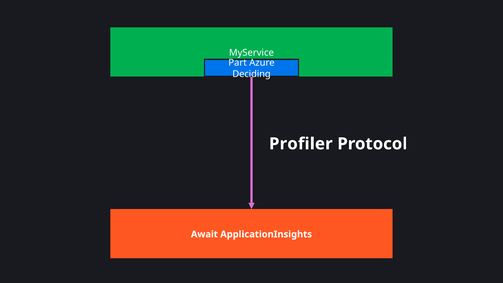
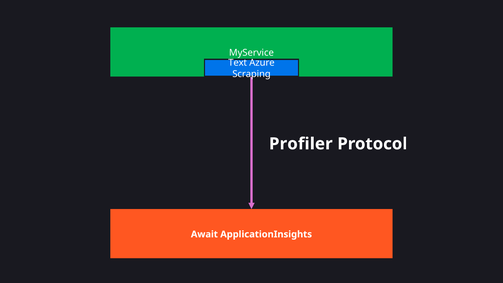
Part: Part -> Text (238, 63)
Deciding: Deciding -> Scraping (252, 74)
